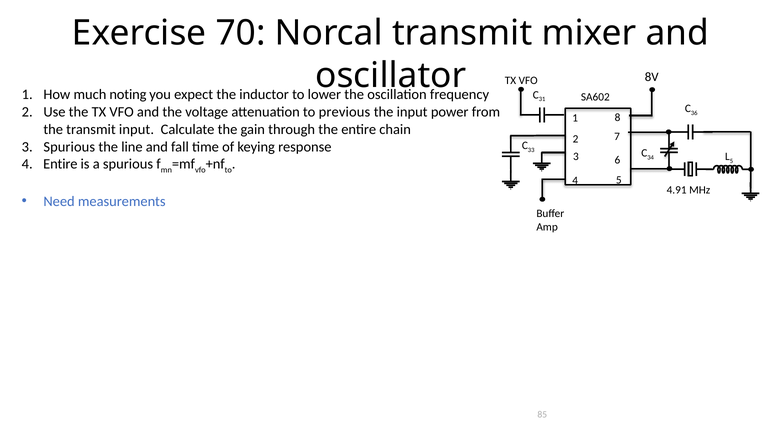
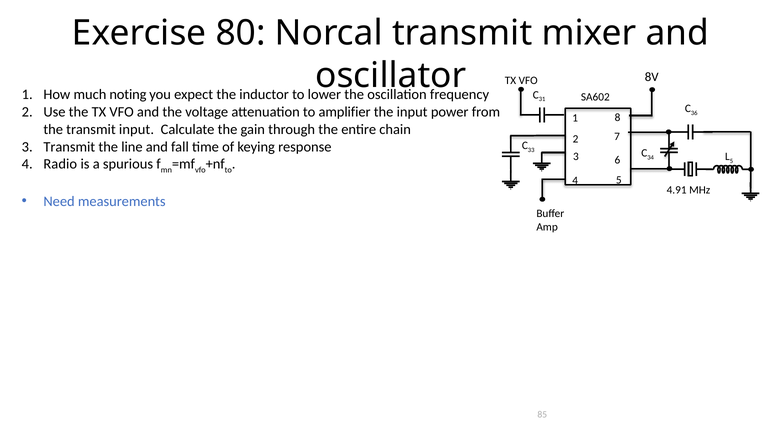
70: 70 -> 80 (241, 33)
previous: previous -> amplifier (345, 112)
3 Spurious: Spurious -> Transmit (69, 147)
4 Entire: Entire -> Radio (60, 164)
